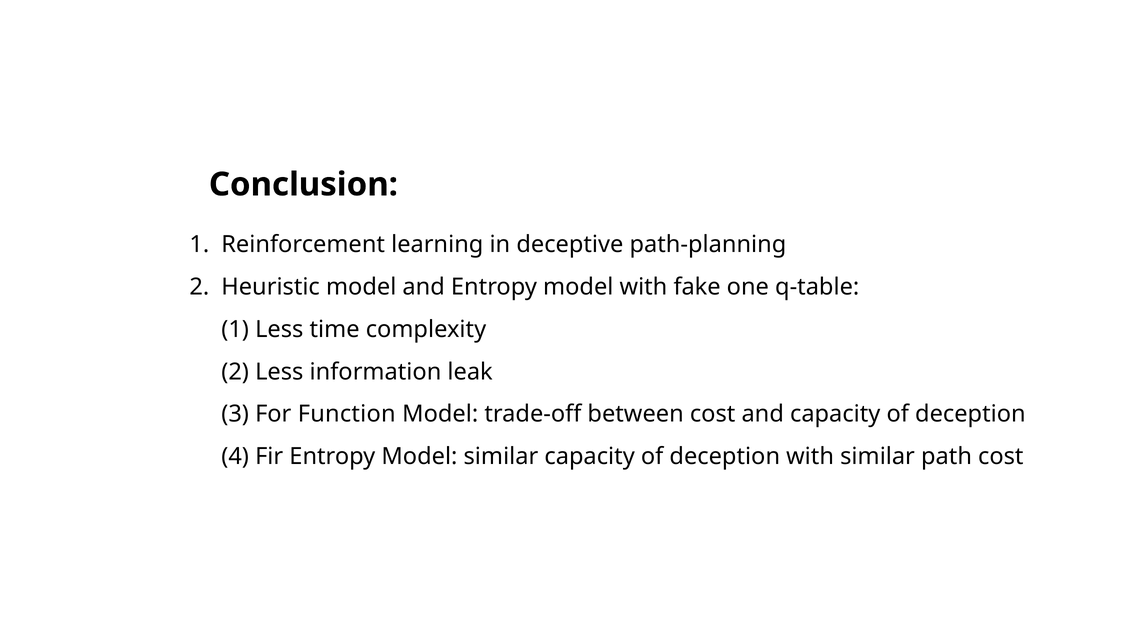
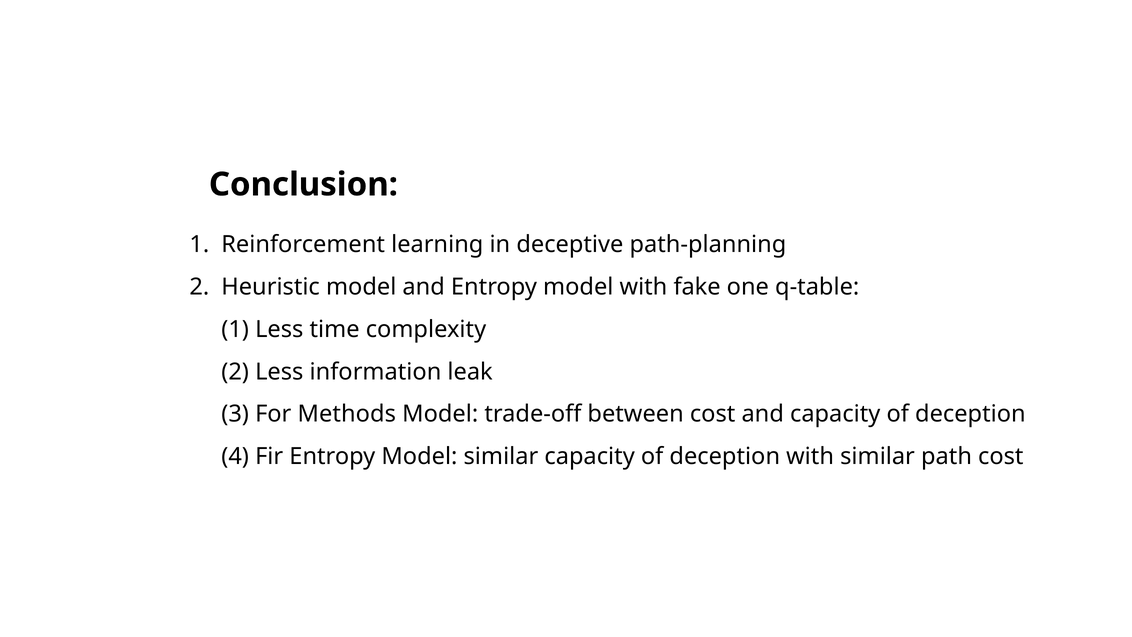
Function: Function -> Methods (347, 414)
